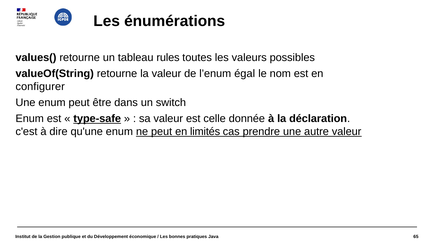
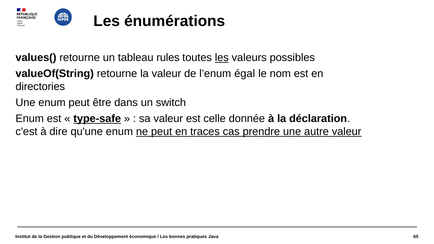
les underline: none -> present (222, 58)
configurer: configurer -> directories (40, 87)
limités: limités -> traces (205, 132)
